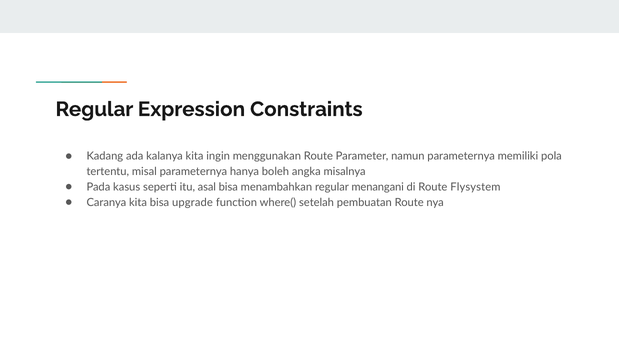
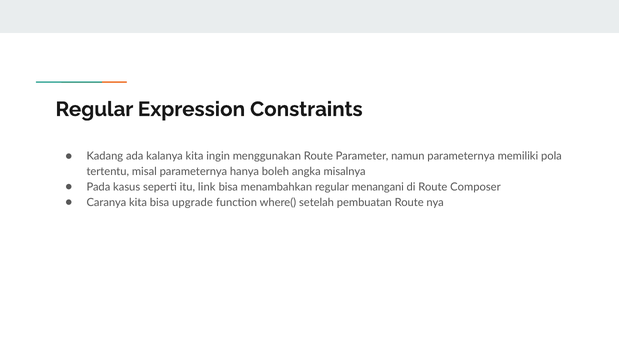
asal: asal -> link (207, 187)
Flysystem: Flysystem -> Composer (475, 187)
